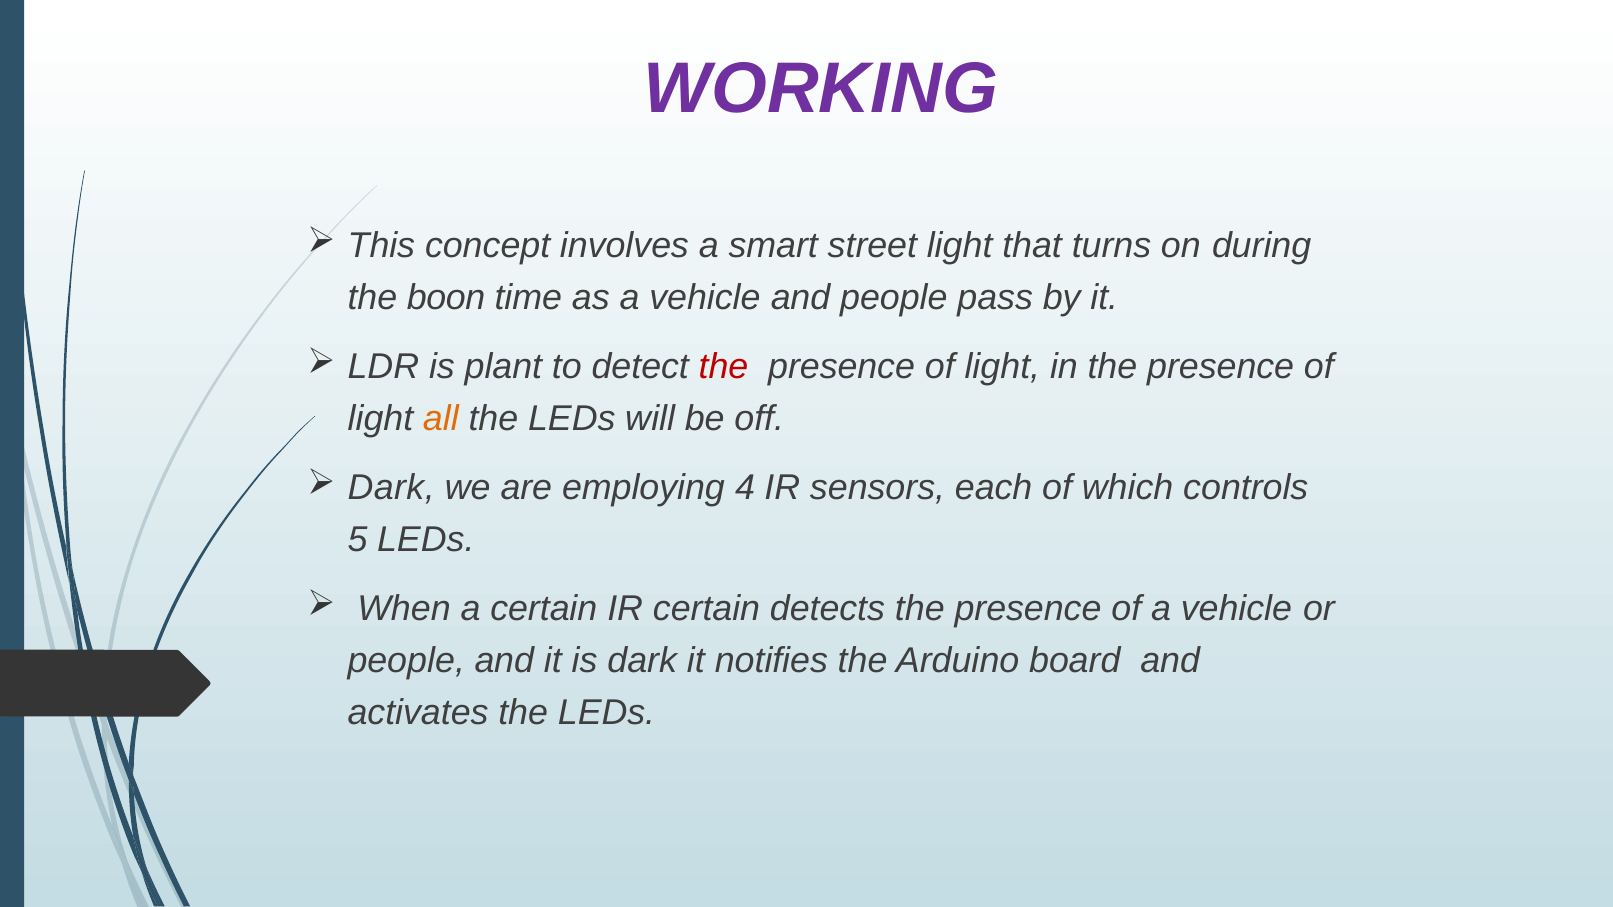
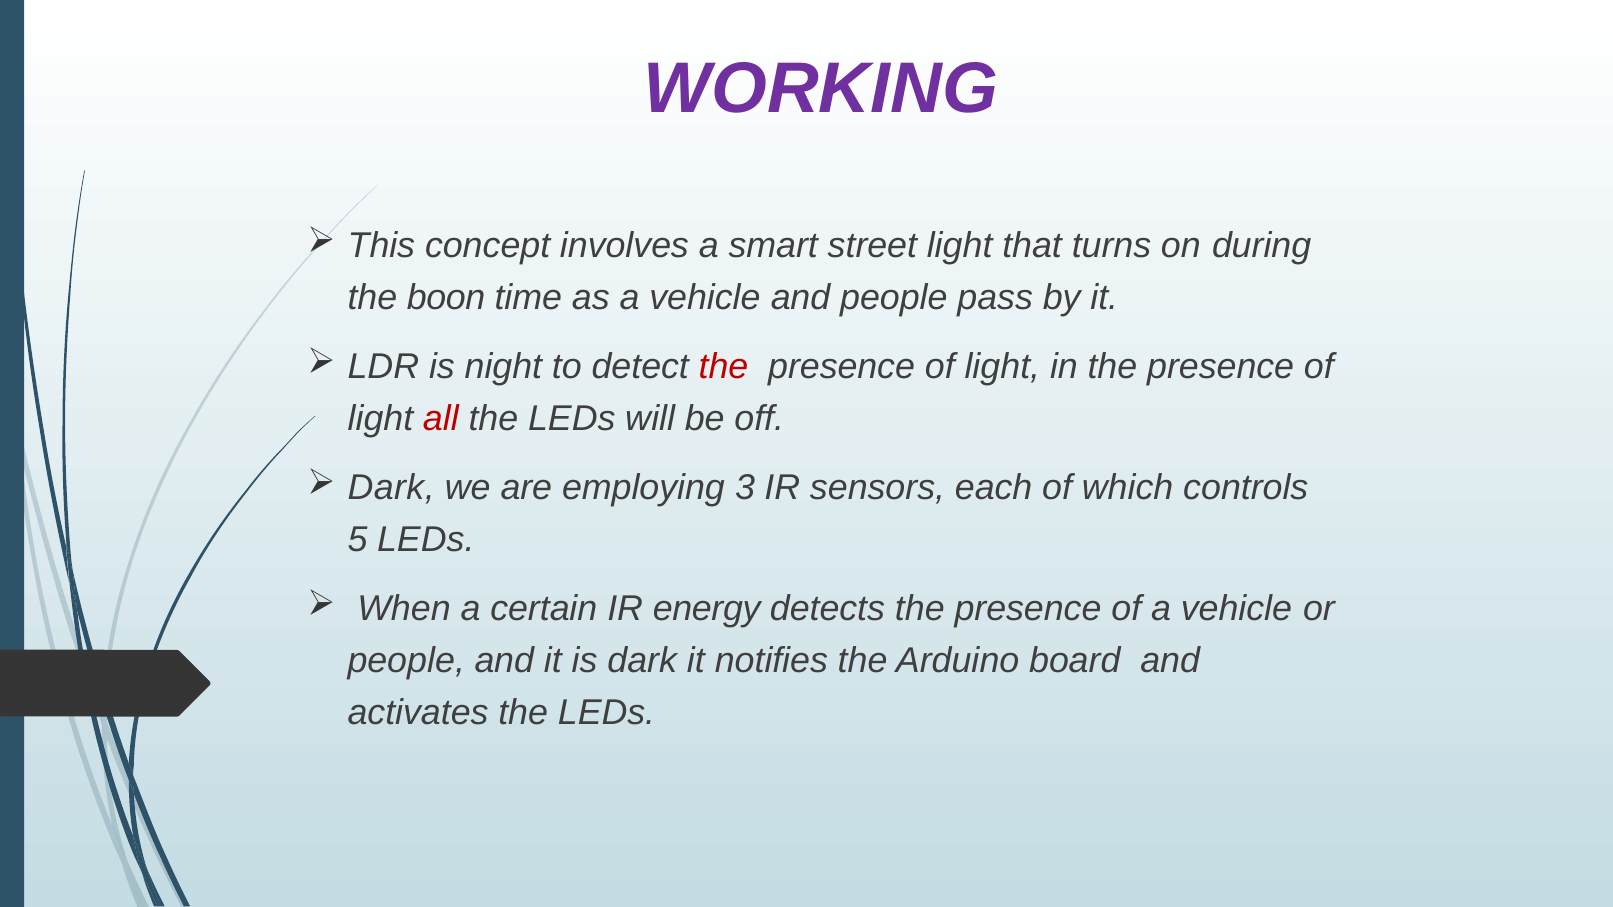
plant: plant -> night (503, 367)
all colour: orange -> red (441, 419)
4: 4 -> 3 (745, 488)
IR certain: certain -> energy (707, 609)
